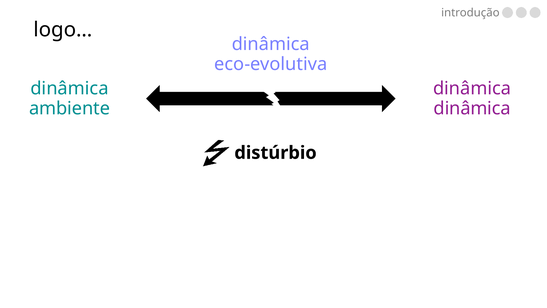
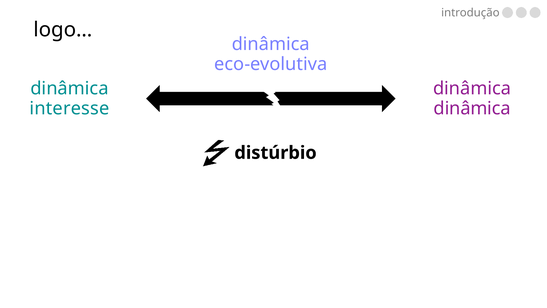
ambiente: ambiente -> interesse (69, 108)
